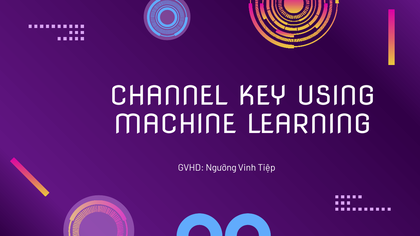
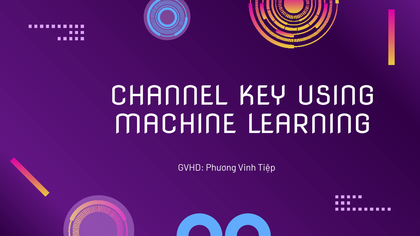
Ngưỡng: Ngưỡng -> Phương (221, 168)
